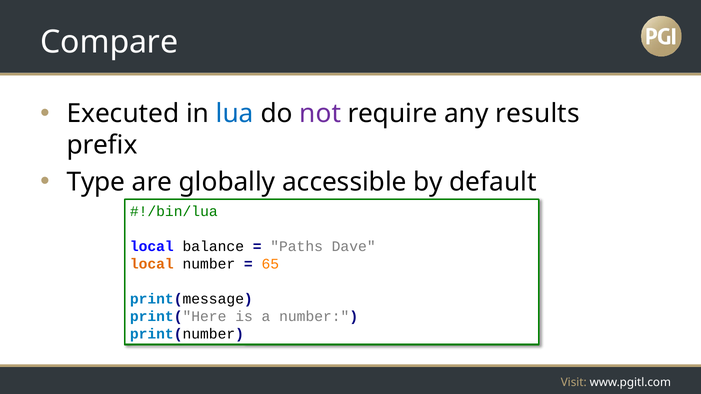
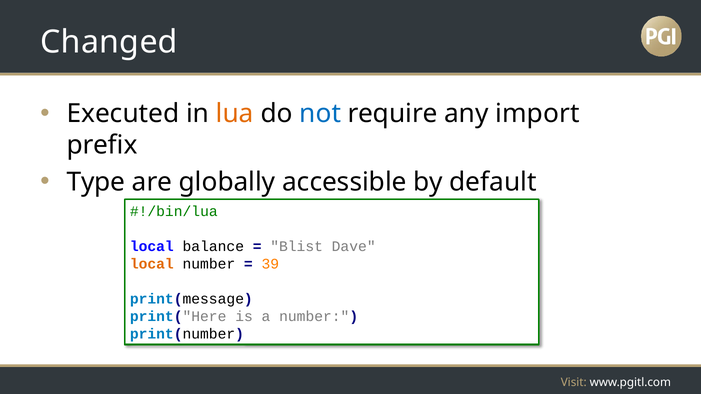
Compare: Compare -> Changed (109, 42)
lua colour: blue -> orange (235, 114)
not colour: purple -> blue (320, 114)
results: results -> import (538, 114)
Paths: Paths -> Blist (297, 247)
65: 65 -> 39 (270, 264)
